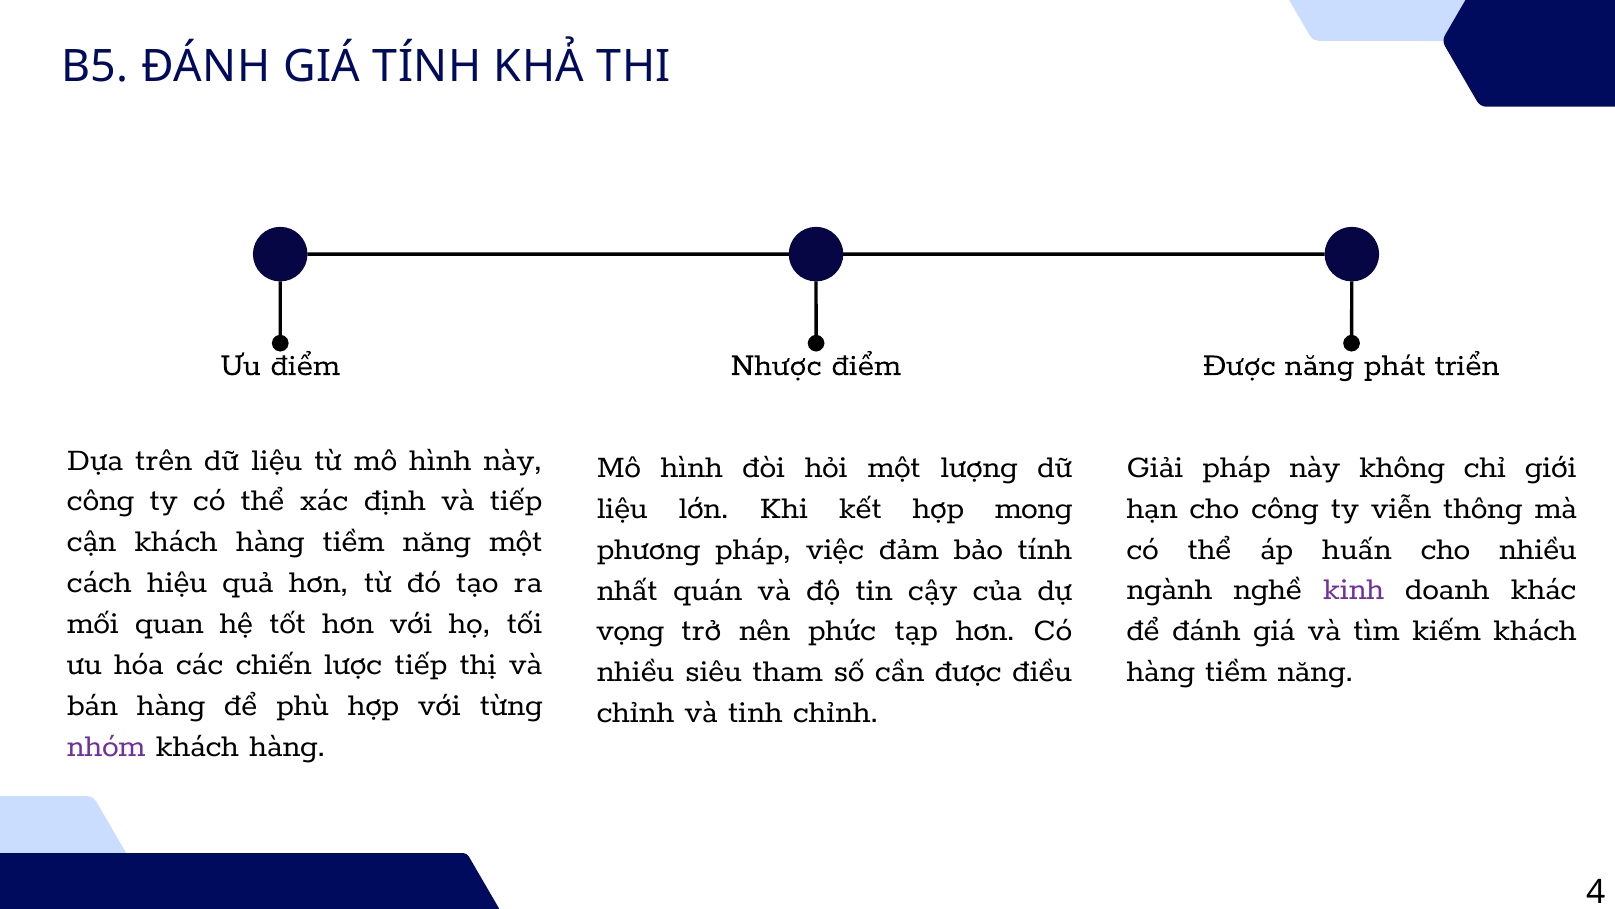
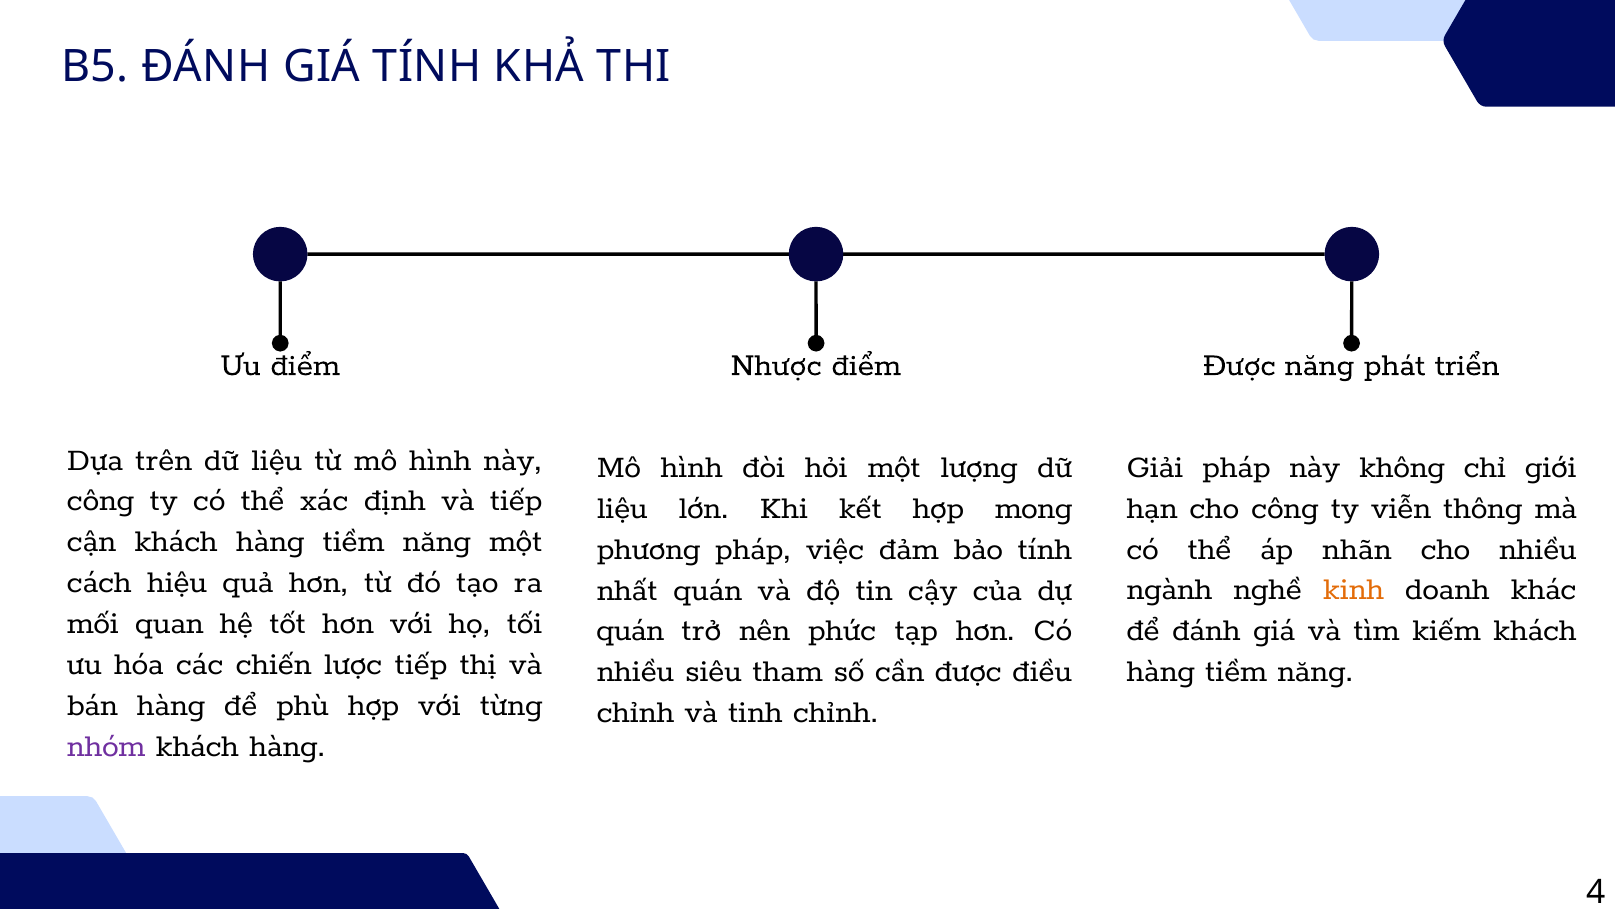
huấn: huấn -> nhãn (1357, 548)
kinh colour: purple -> orange (1354, 588)
vọng: vọng -> quán (630, 629)
